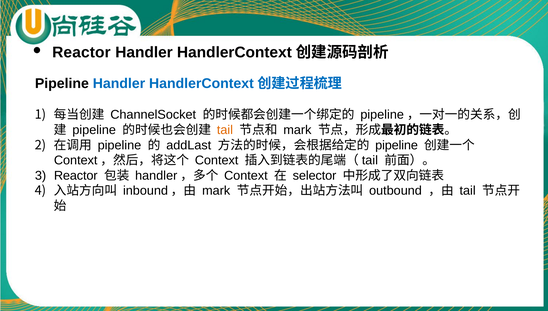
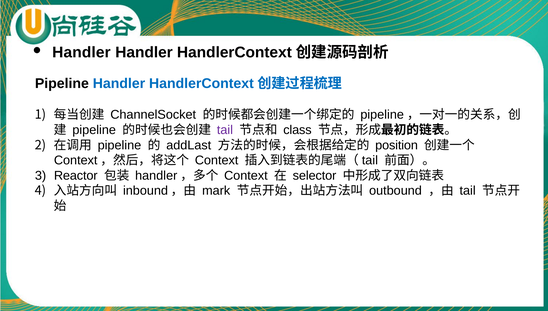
Reactor: Reactor -> Handler (81, 53)
tail colour: orange -> purple (225, 130)
mark: mark -> class (297, 130)
pipeline: pipeline -> position (397, 145)
